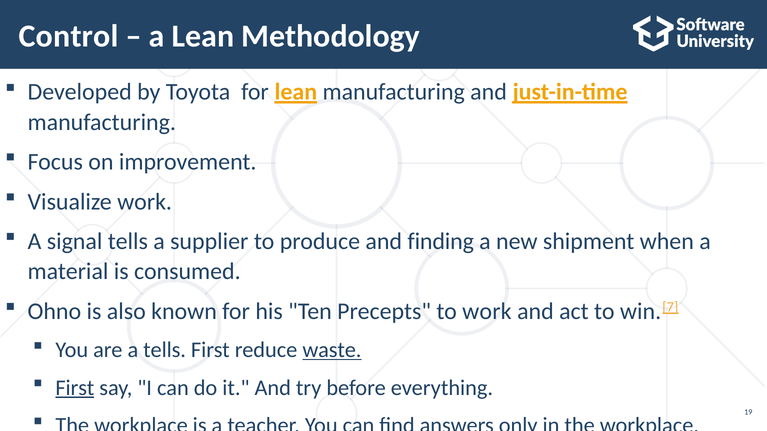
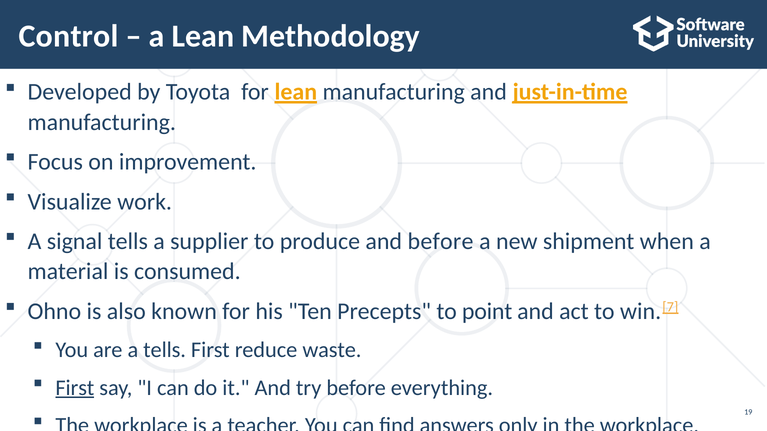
and finding: finding -> before (440, 242)
to work: work -> point (487, 312)
waste underline: present -> none (332, 350)
